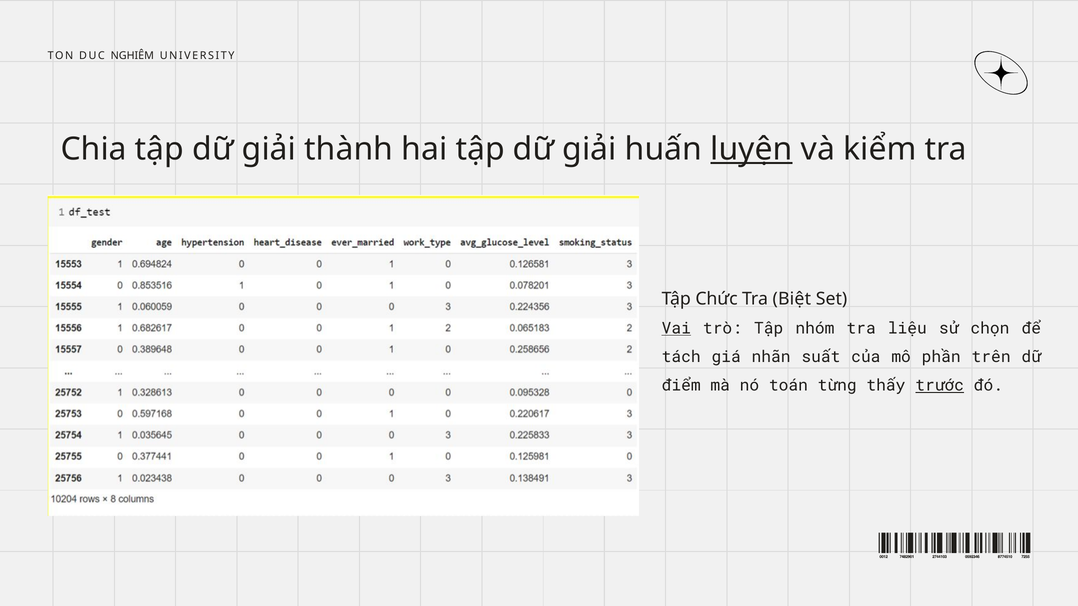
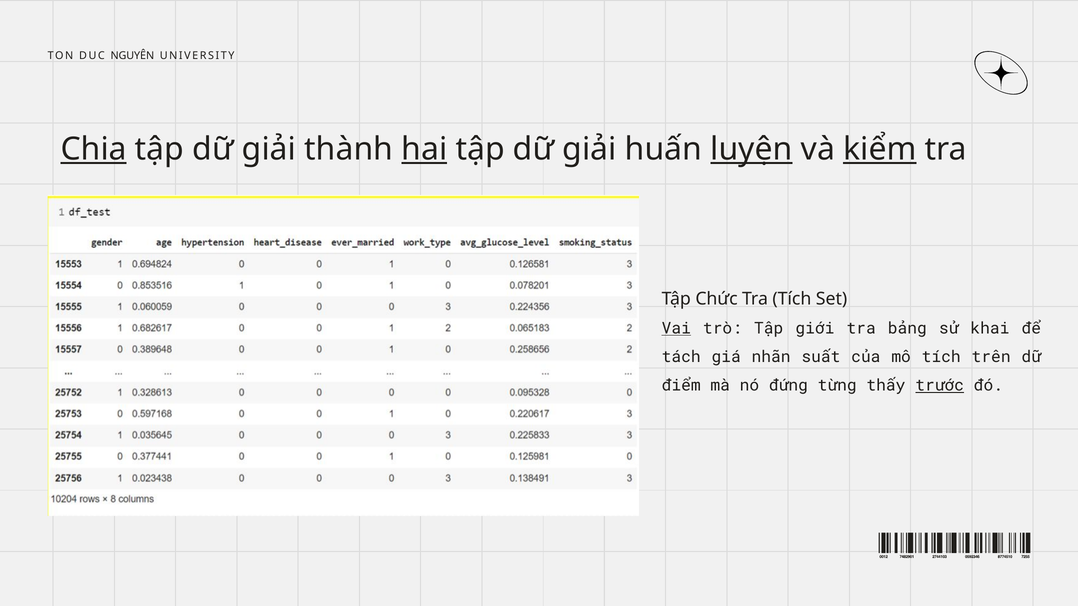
NGHIÊM: NGHIÊM -> NGUYÊN (132, 56)
Chia underline: none -> present (94, 149)
hai underline: none -> present (424, 149)
kiểm underline: none -> present (880, 149)
Tra Biệt: Biệt -> Tích (792, 299)
nhóm: nhóm -> giới (815, 328)
liệu: liệu -> bảng (907, 328)
chọn: chọn -> khai (990, 328)
mô phần: phần -> tích (941, 357)
toán: toán -> đứng (788, 386)
